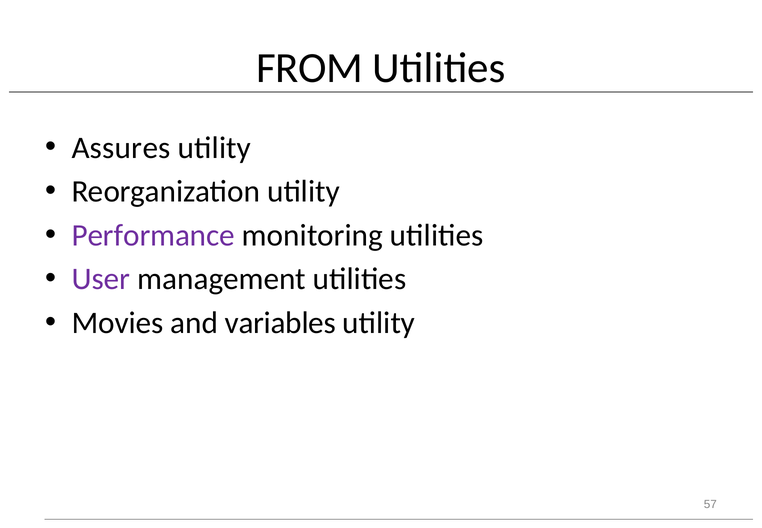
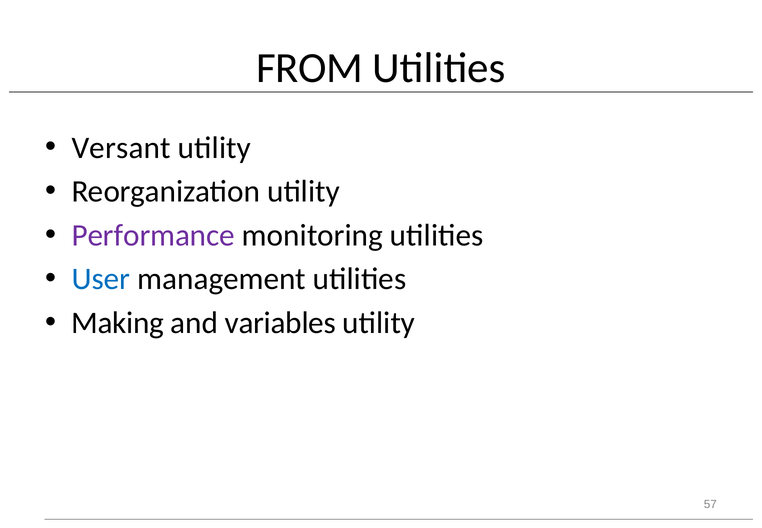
Assures: Assures -> Versant (121, 148)
User colour: purple -> blue (101, 279)
Movies: Movies -> Making (118, 323)
